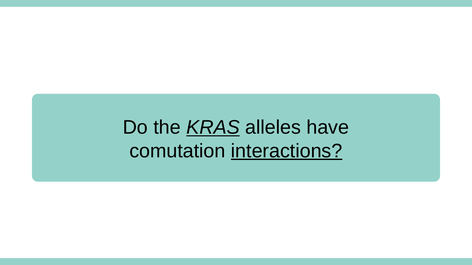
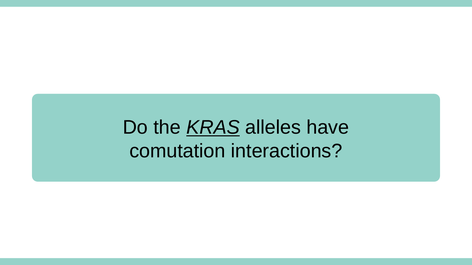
interactions underline: present -> none (287, 151)
